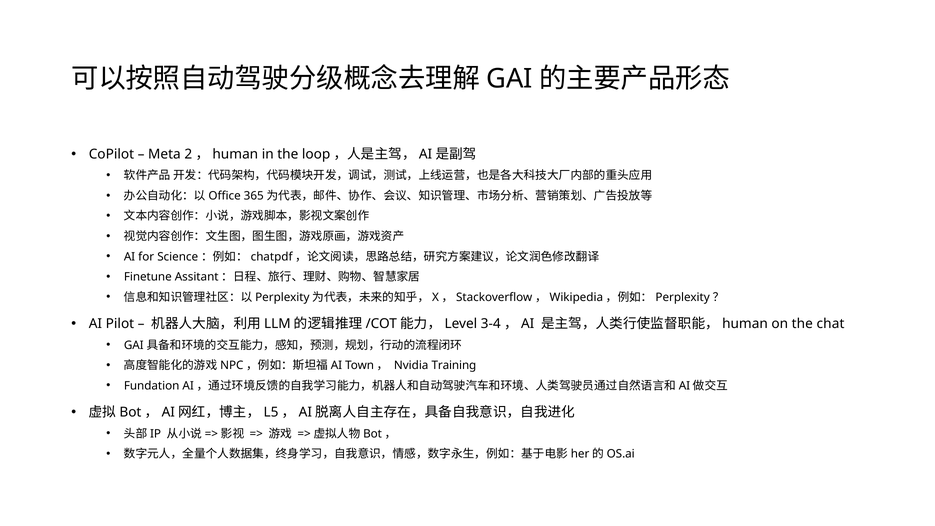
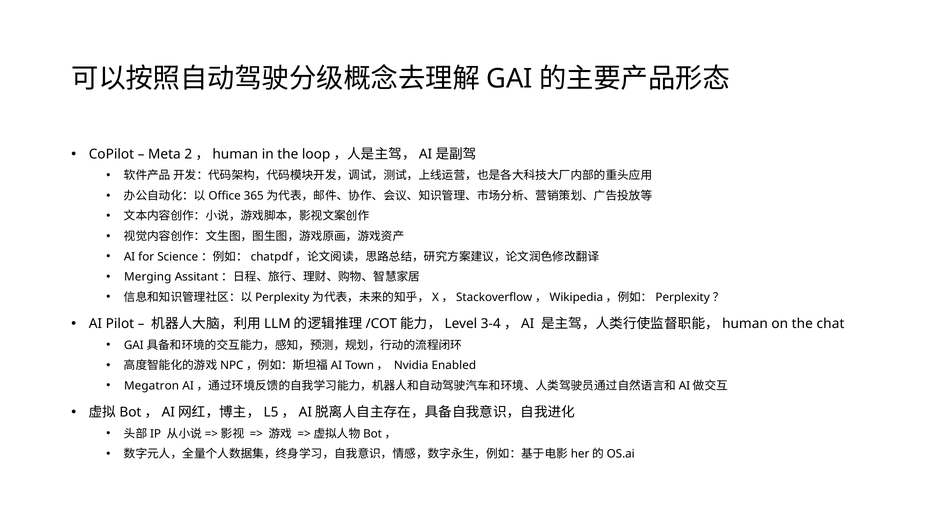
Finetune: Finetune -> Merging (148, 277)
Training: Training -> Enabled (454, 365)
Fundation: Fundation -> Megatron (152, 386)
